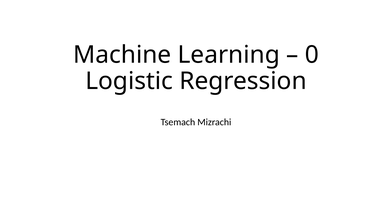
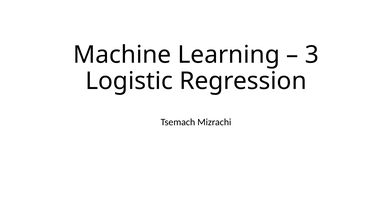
0: 0 -> 3 (312, 55)
